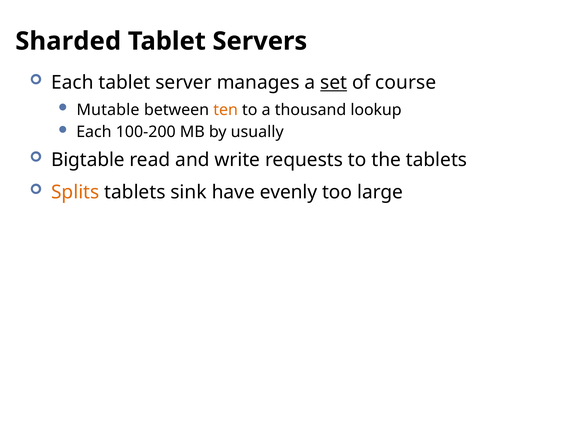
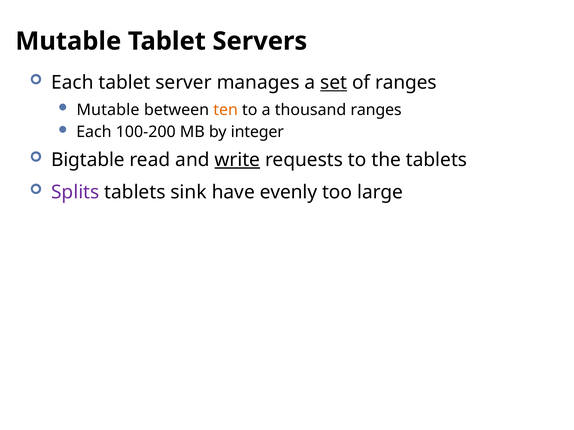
Sharded: Sharded -> Mutable (68, 41)
of course: course -> ranges (406, 83)
thousand lookup: lookup -> ranges (376, 110)
usually: usually -> integer (257, 132)
write underline: none -> present (237, 160)
Splits colour: orange -> purple (75, 192)
